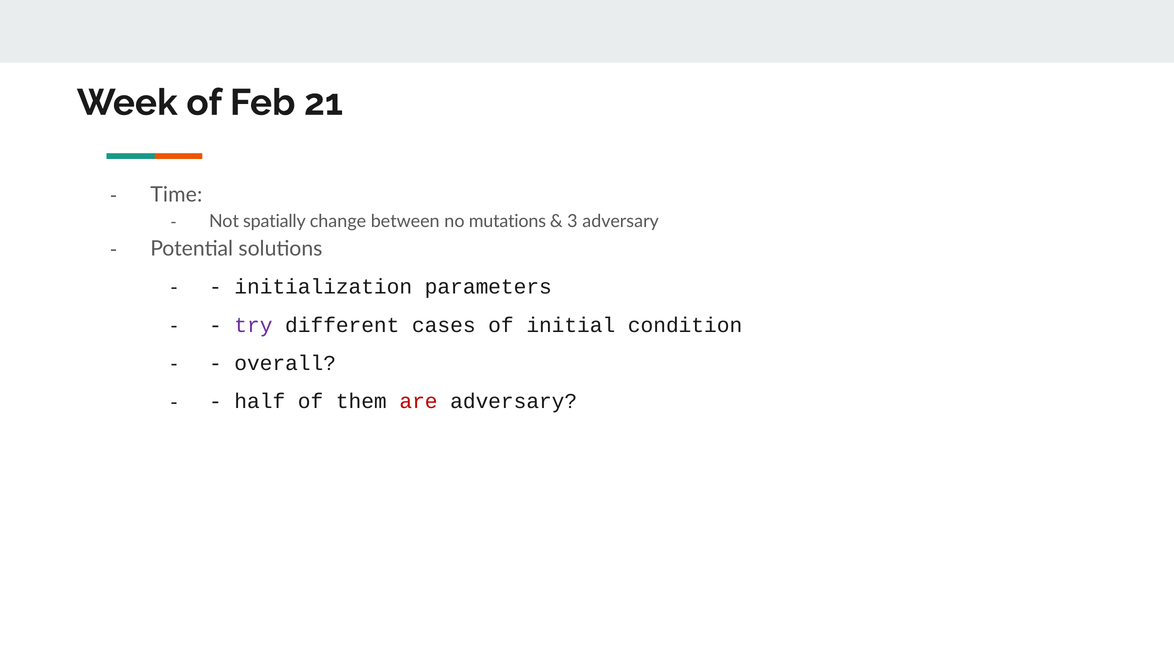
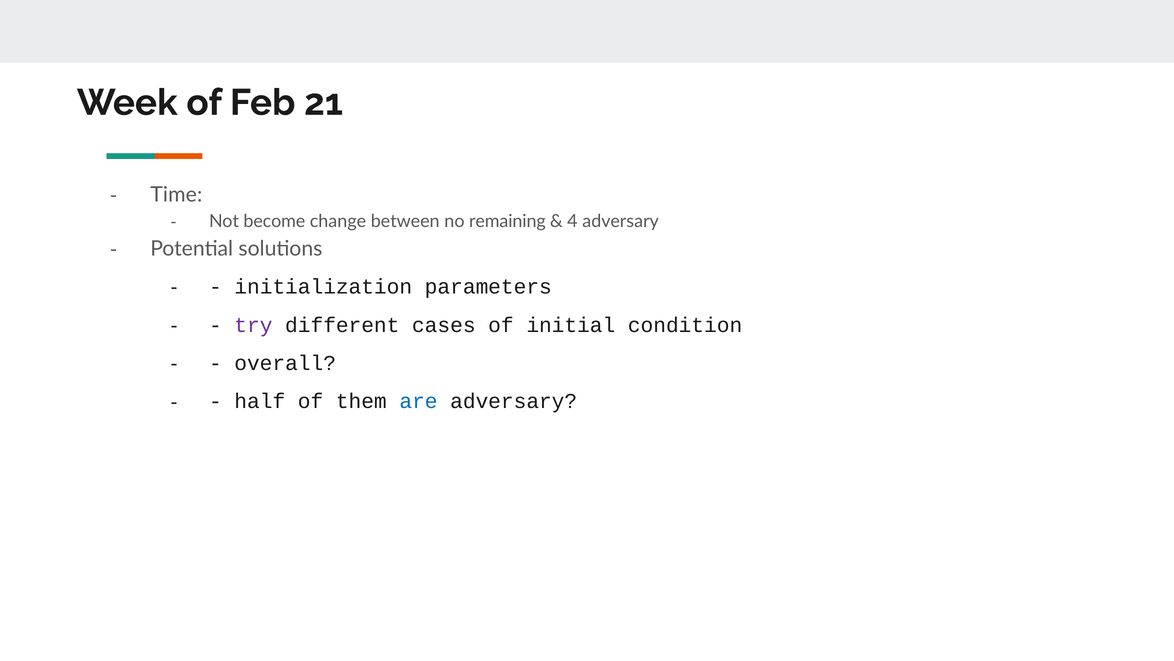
spatially: spatially -> become (274, 221)
mutations: mutations -> remaining (507, 221)
3: 3 -> 4 (572, 221)
are colour: red -> blue (418, 401)
